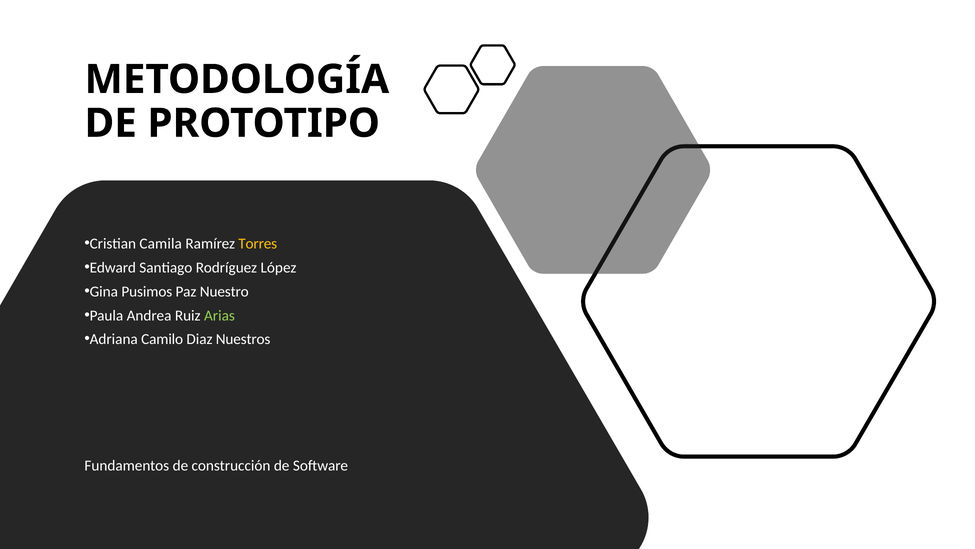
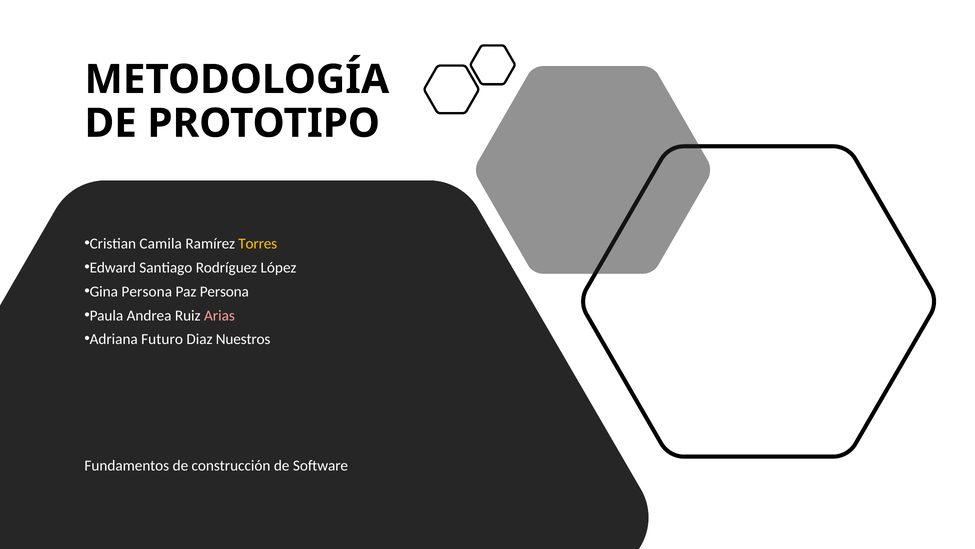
Gina Pusimos: Pusimos -> Persona (147, 291)
Paz Nuestro: Nuestro -> Persona (224, 291)
Arias colour: light green -> pink (219, 315)
Camilo: Camilo -> Futuro (162, 339)
